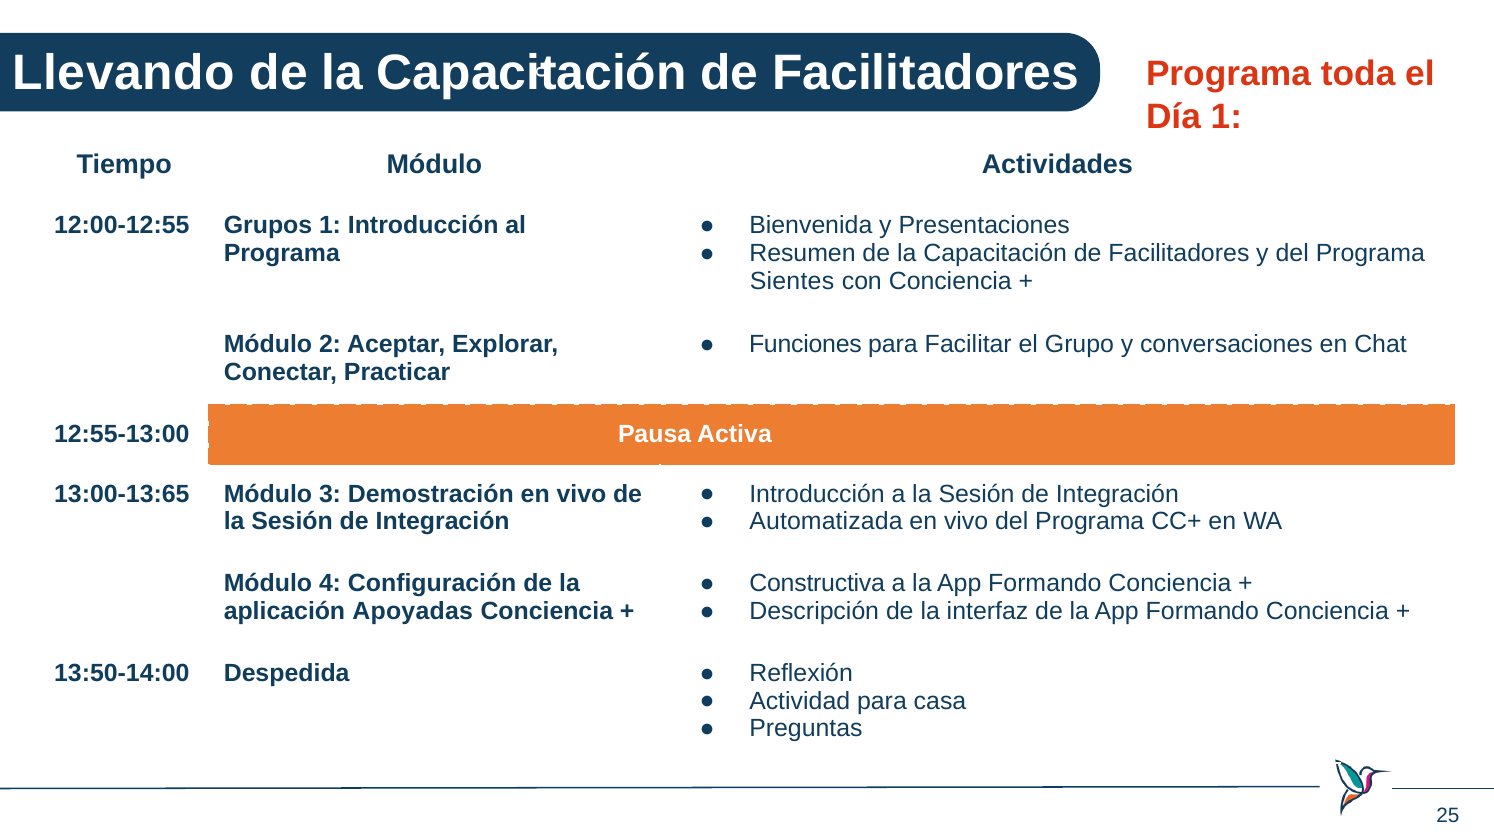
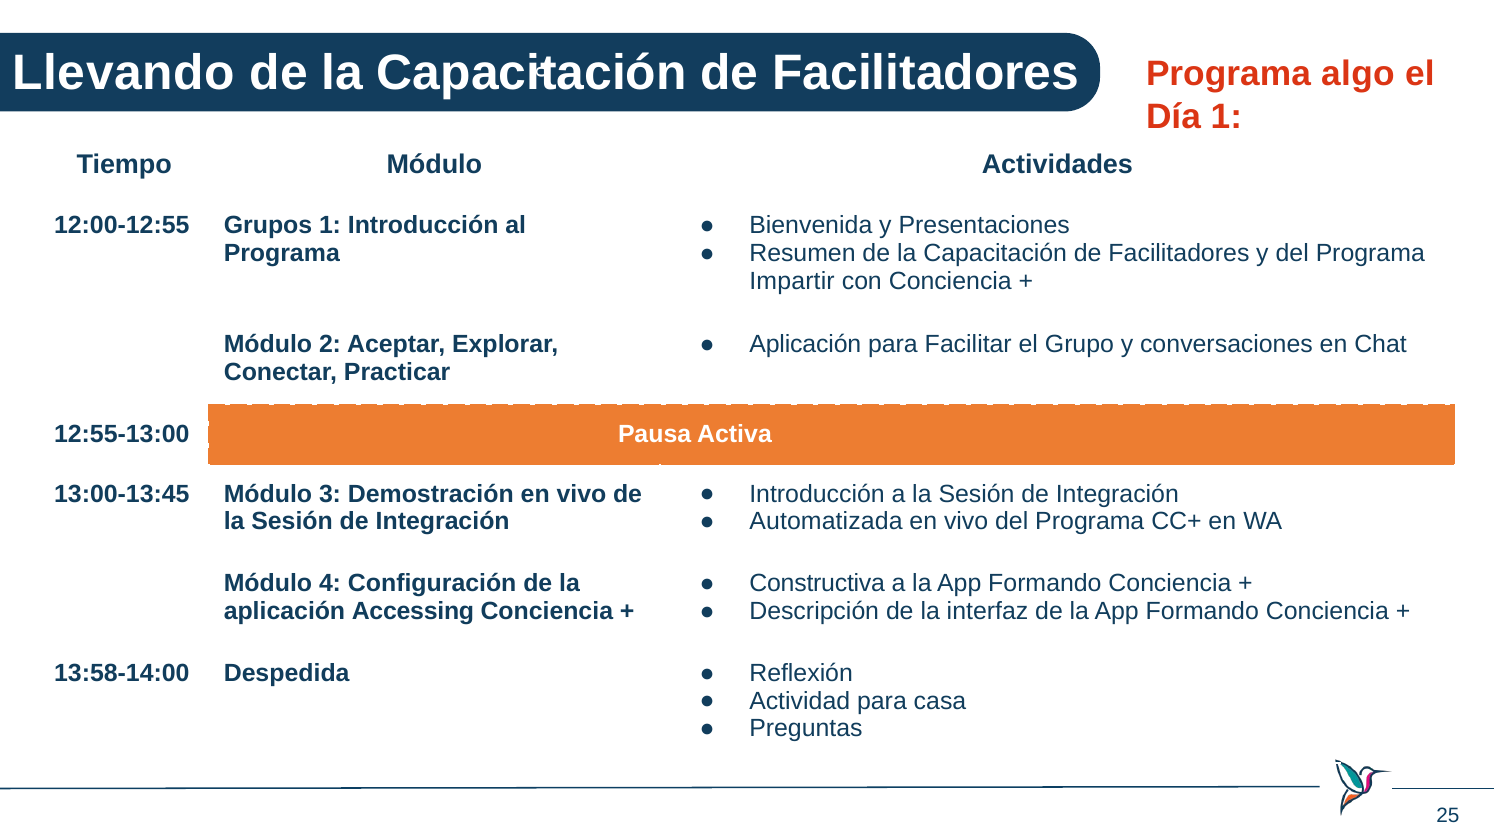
toda: toda -> algo (1358, 74)
Sientes: Sientes -> Impartir (792, 281)
Funciones: Funciones -> Aplicación (805, 345)
13:00-13:65: 13:00-13:65 -> 13:00-13:45 (122, 494)
Apoyadas: Apoyadas -> Accessing (413, 612)
13:50-14:00: 13:50-14:00 -> 13:58-14:00 (122, 673)
